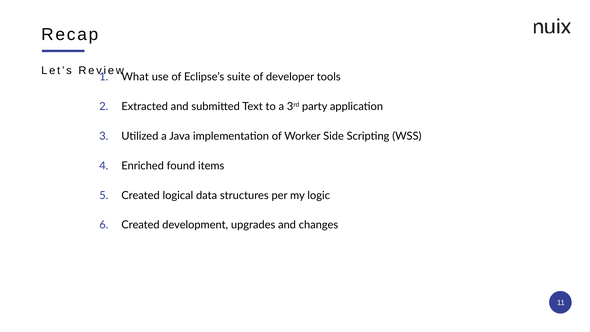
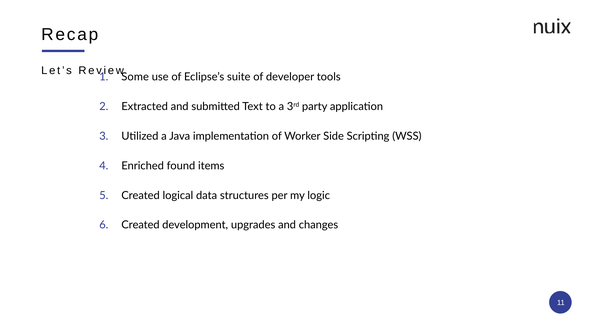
What: What -> Some (135, 77)
